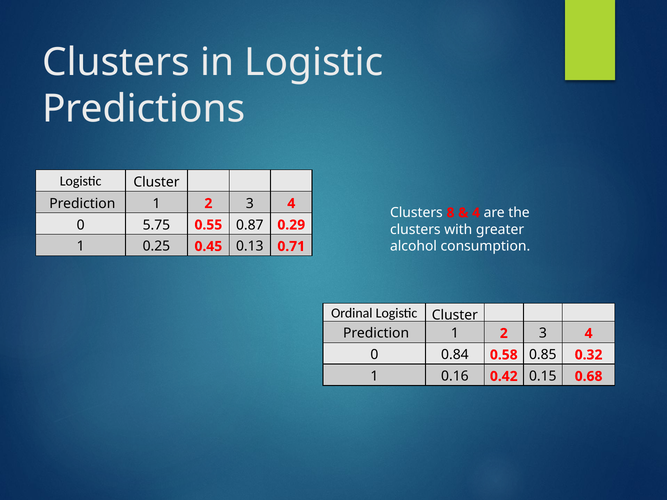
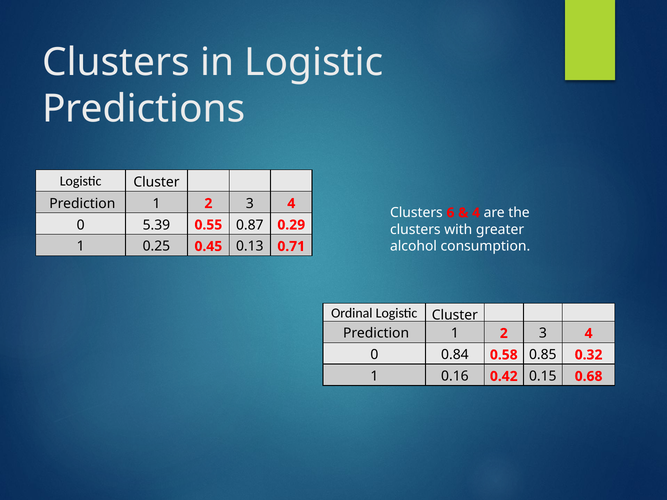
8: 8 -> 6 (450, 213)
5.75: 5.75 -> 5.39 (156, 225)
